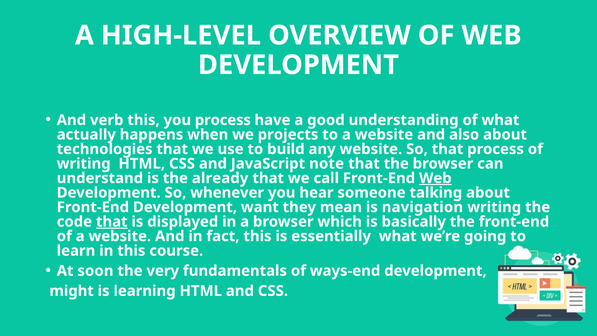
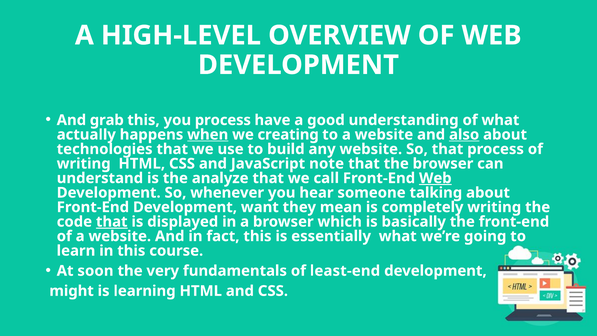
verb: verb -> grab (107, 120)
when underline: none -> present (208, 135)
projects: projects -> creating (288, 135)
also underline: none -> present (464, 135)
already: already -> analyze (220, 178)
navigation: navigation -> completely (423, 207)
ways-end: ways-end -> least-end (345, 271)
